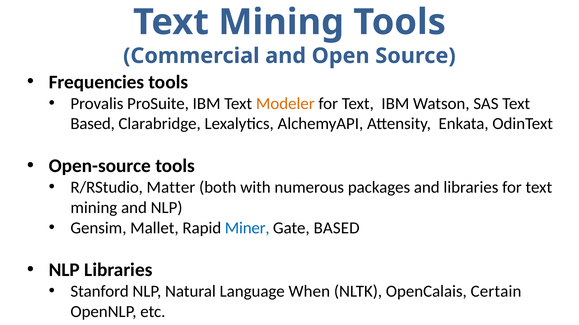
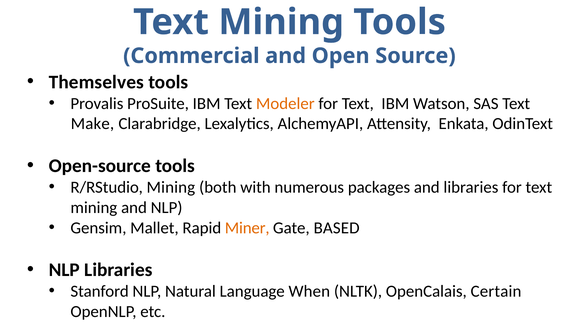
Frequencies: Frequencies -> Themselves (96, 82)
Based: Based -> Make (92, 124)
R/RStudio Matter: Matter -> Mining (171, 188)
Miner colour: blue -> orange (247, 228)
